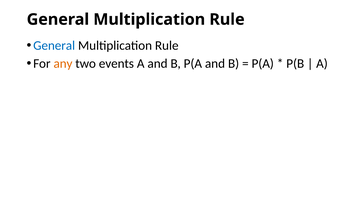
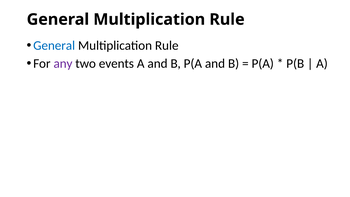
any colour: orange -> purple (63, 63)
